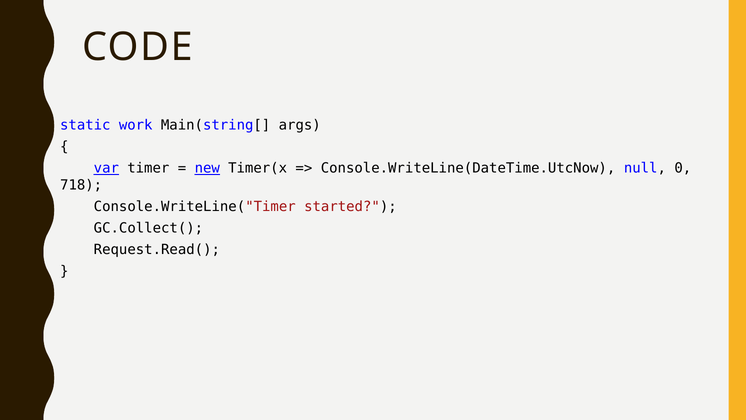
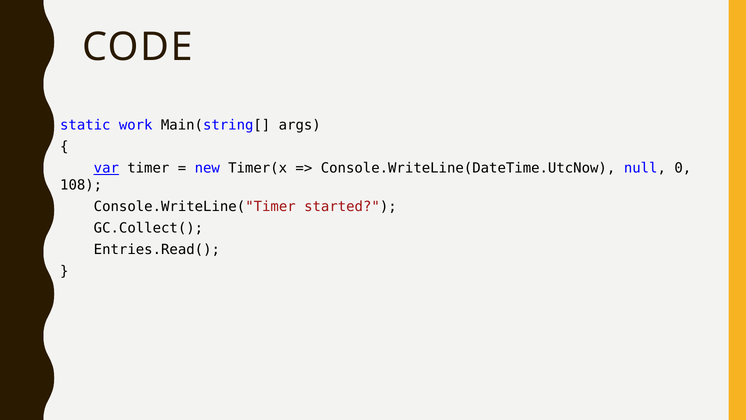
new underline: present -> none (207, 168)
718: 718 -> 108 (81, 185)
Request.Read(: Request.Read( -> Entries.Read( (157, 249)
